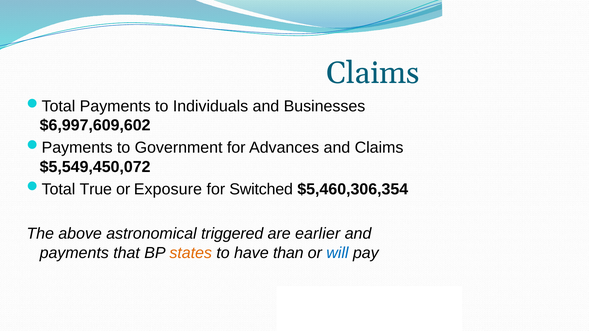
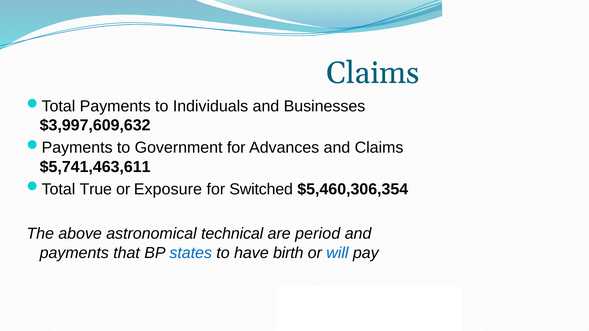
$6,997,609,602: $6,997,609,602 -> $3,997,609,632 (95, 126)
$5,549,450,072: $5,549,450,072 -> $5,741,463,611 (95, 167)
triggered: triggered -> technical (232, 234)
earlier: earlier -> period (318, 234)
states colour: orange -> blue (191, 253)
than: than -> birth (288, 253)
